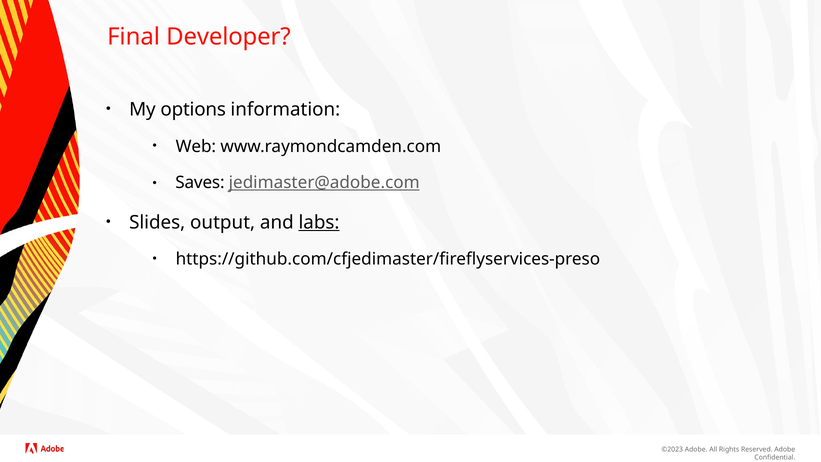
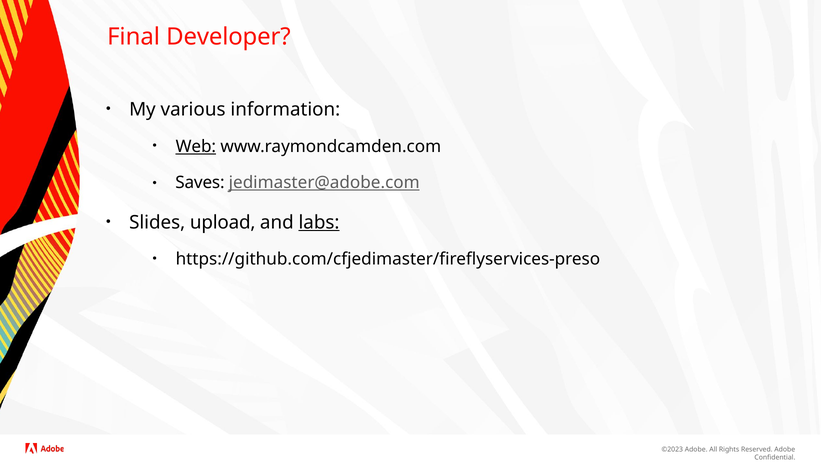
options: options -> various (193, 110)
Web underline: none -> present (196, 146)
output: output -> upload (223, 222)
